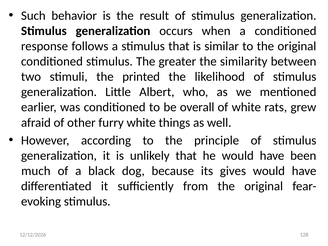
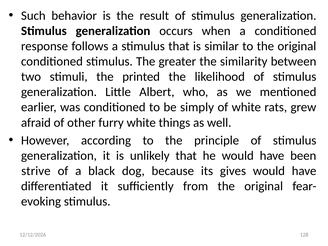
overall: overall -> simply (197, 107)
much: much -> strive (36, 171)
